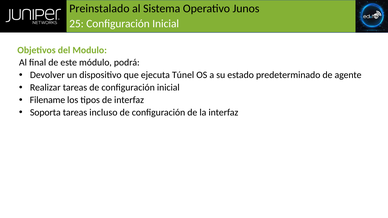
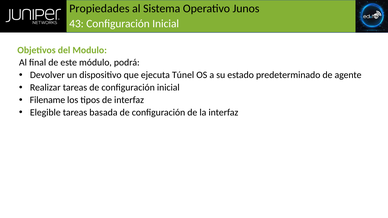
Preinstalado: Preinstalado -> Propiedades (99, 8)
25: 25 -> 43 (77, 24)
Soporta: Soporta -> Elegible (45, 113)
incluso: incluso -> basada (103, 113)
